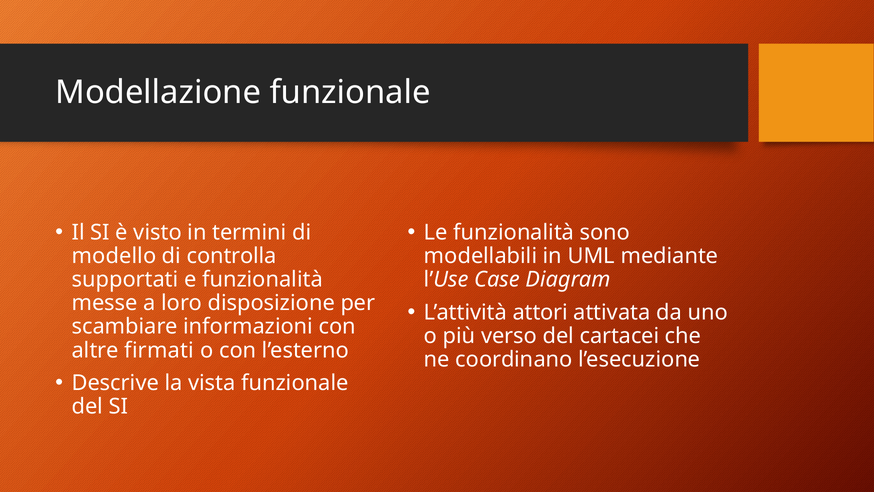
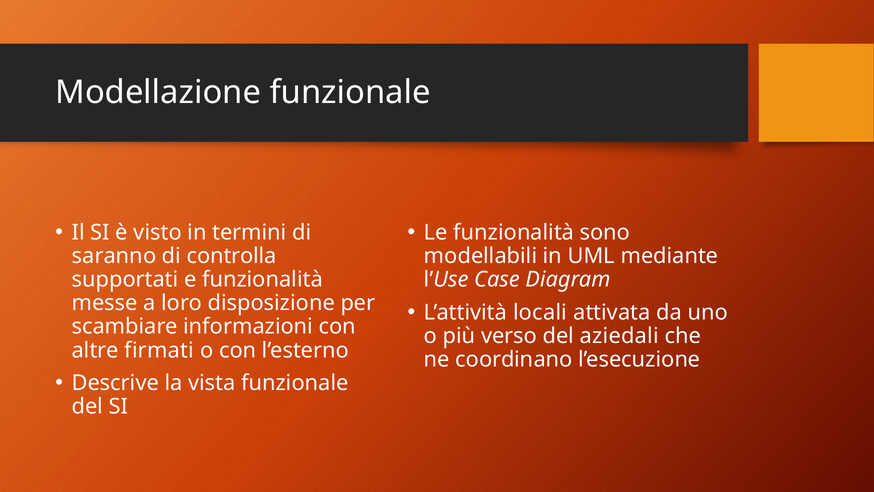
modello: modello -> saranno (114, 256)
attori: attori -> locali (540, 312)
cartacei: cartacei -> aziedali (619, 336)
